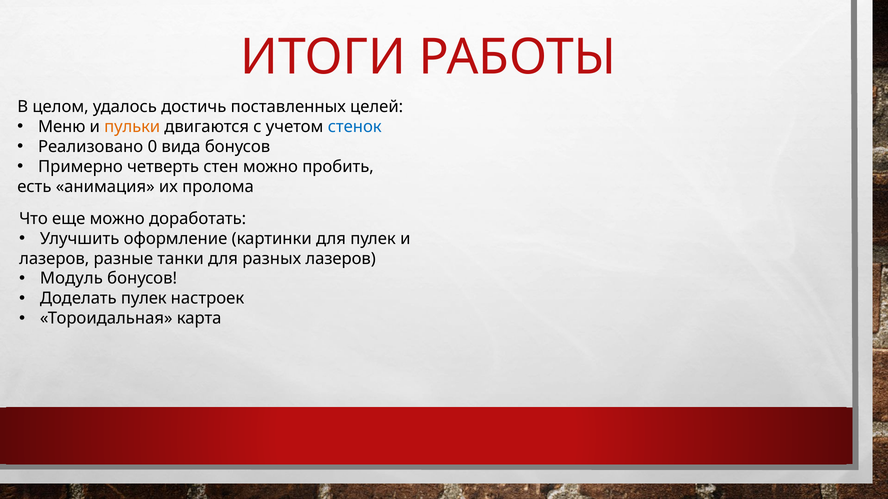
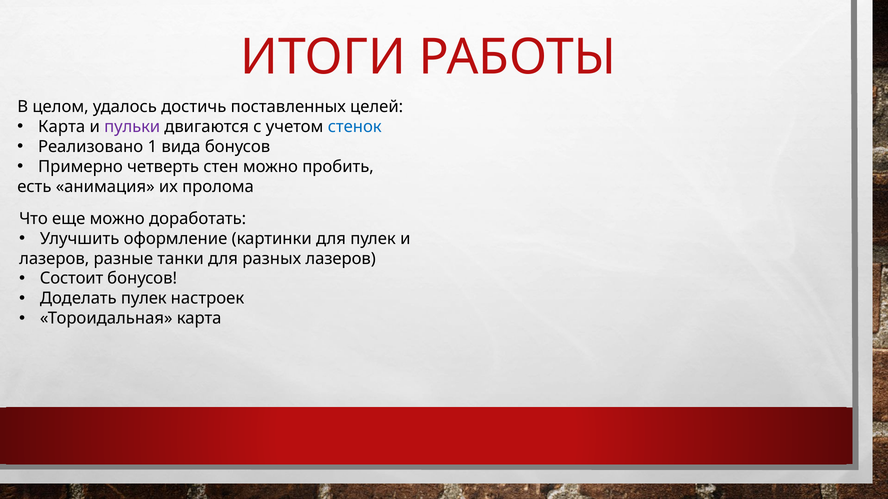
Меню: Меню -> Карта (62, 127)
пульки colour: orange -> purple (132, 127)
0: 0 -> 1 (152, 147)
Модуль: Модуль -> Состоит (72, 279)
